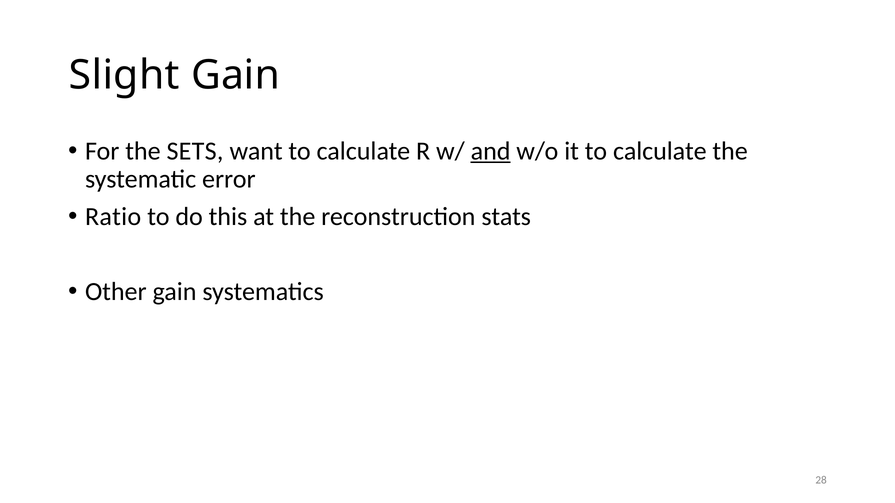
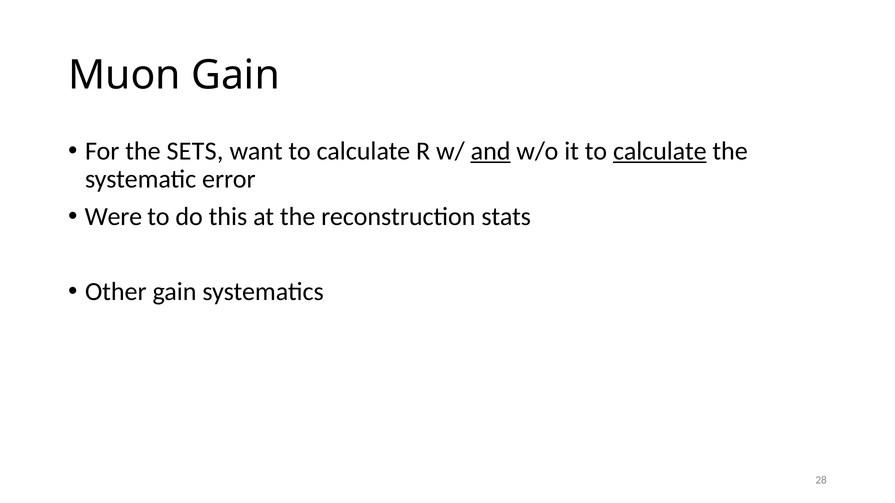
Slight: Slight -> Muon (124, 75)
calculate underline: none -> present (660, 151)
Ratio: Ratio -> Were (113, 217)
